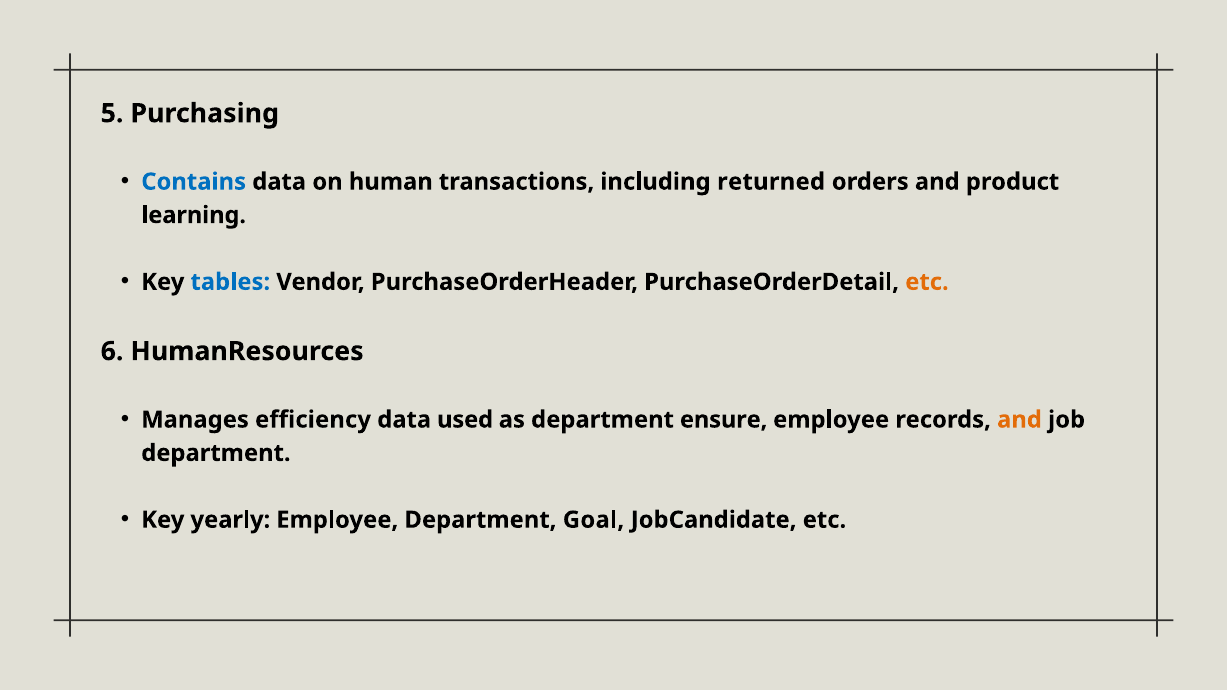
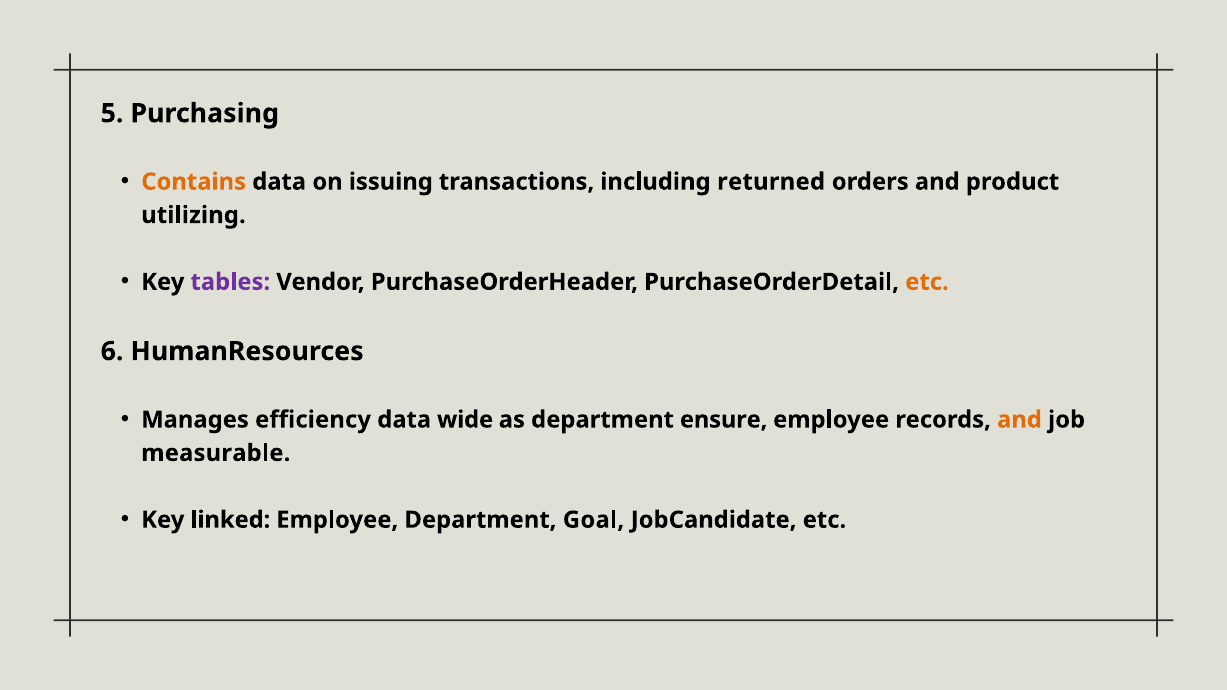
Contains colour: blue -> orange (194, 182)
human: human -> issuing (391, 182)
learning: learning -> utilizing (193, 215)
tables colour: blue -> purple (230, 282)
used: used -> wide (465, 420)
department: department -> measurable (216, 453)
yearly: yearly -> linked (230, 520)
